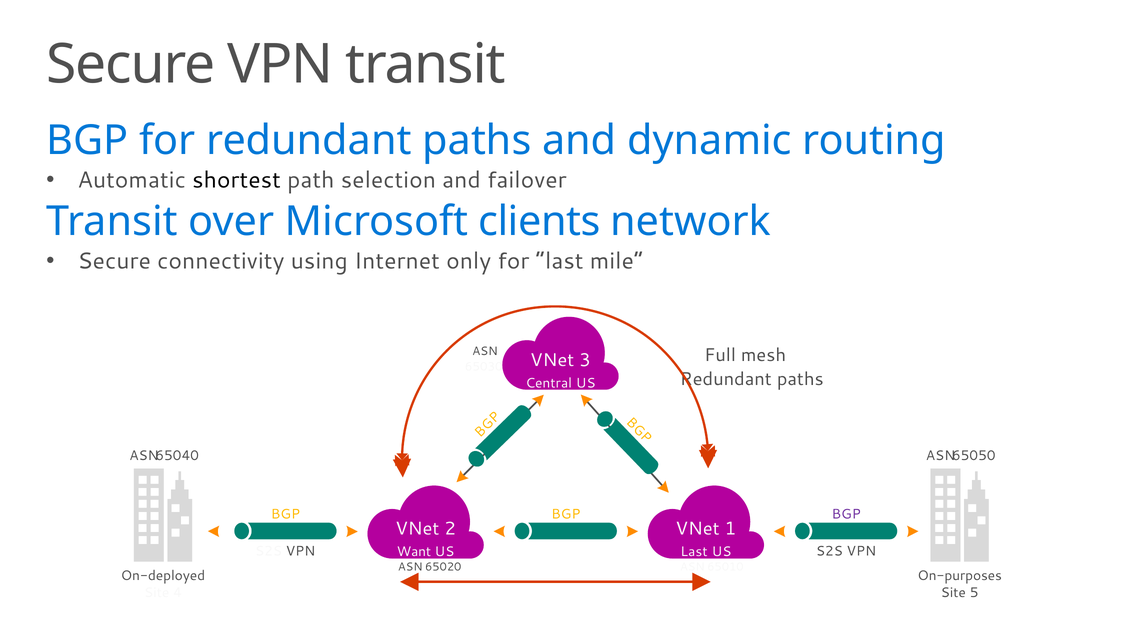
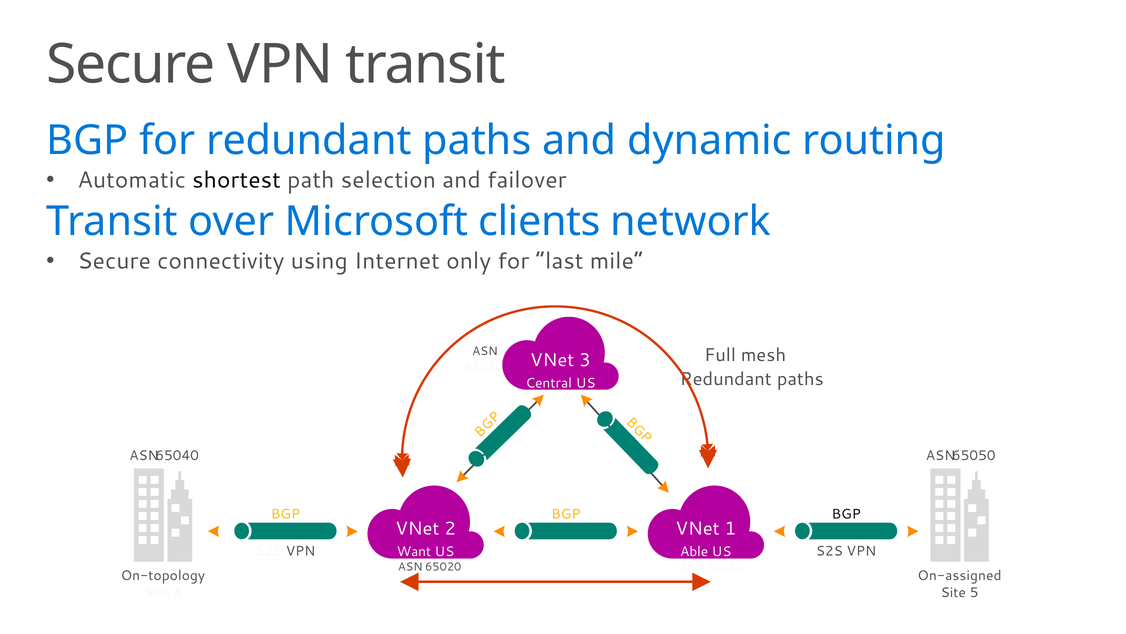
BGP colour: purple -> black (846, 514)
Last: Last -> Able (694, 551)
On-deployed: On-deployed -> On-topology (163, 575)
On-purposes: On-purposes -> On-assigned (960, 575)
